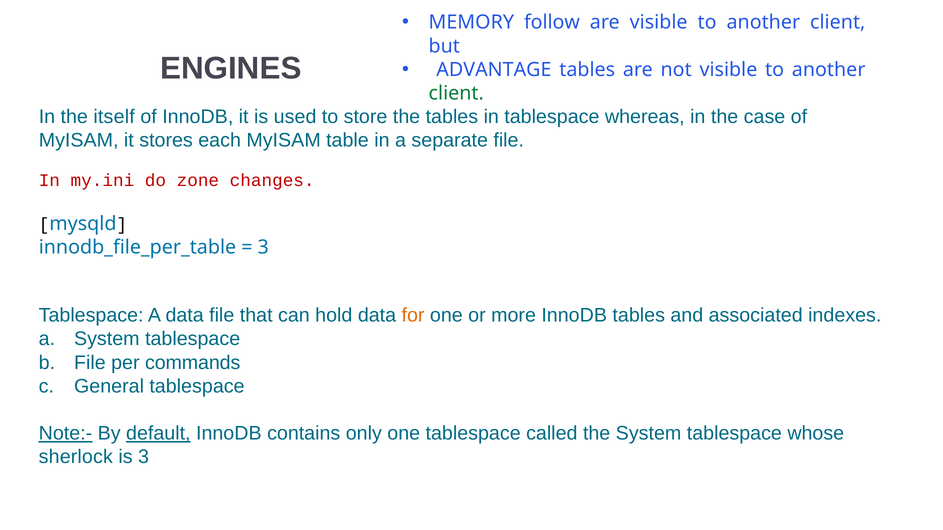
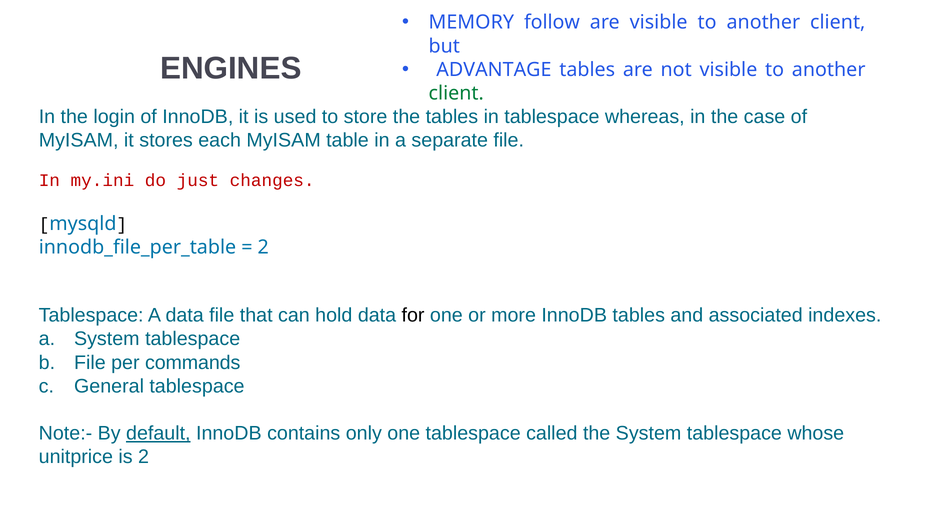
itself: itself -> login (114, 117)
zone: zone -> just (198, 180)
3: 3 -> 2 (263, 248)
for colour: orange -> black (413, 316)
Note:- underline: present -> none (65, 434)
sherlock: sherlock -> unitprice (76, 457)
is 3: 3 -> 2 (144, 457)
